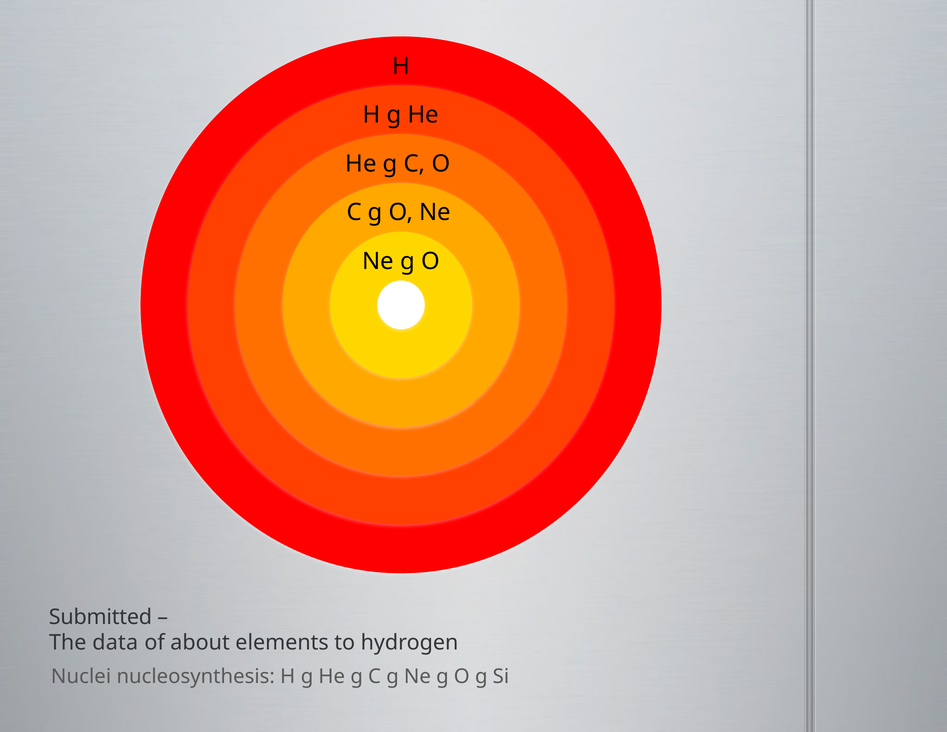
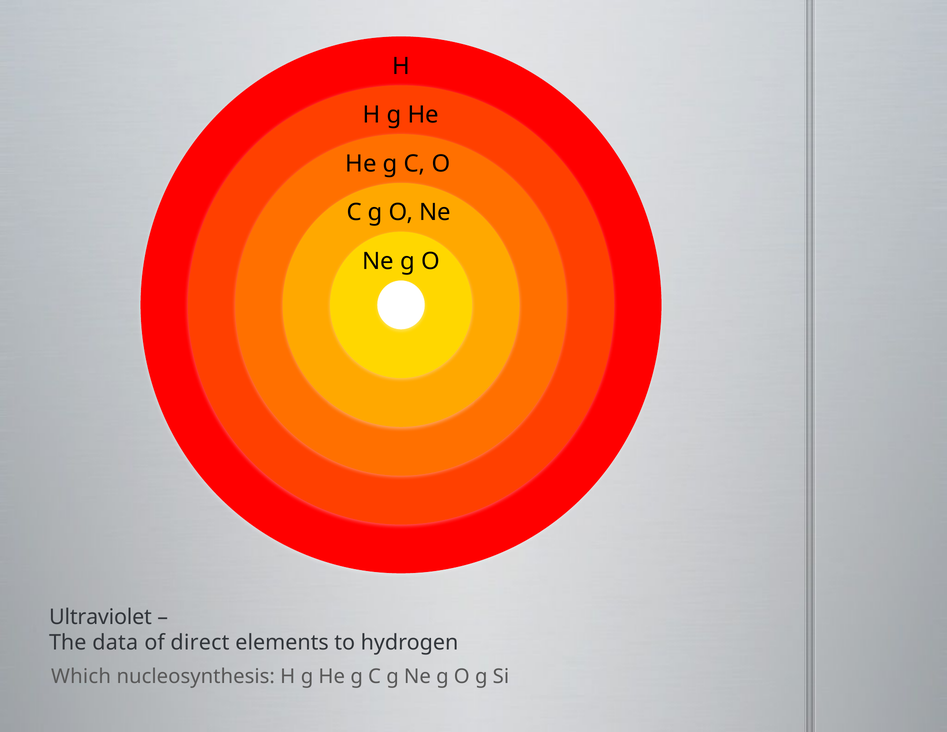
Submitted: Submitted -> Ultraviolet (100, 617)
about: about -> direct (200, 643)
Nuclei: Nuclei -> Which (81, 676)
